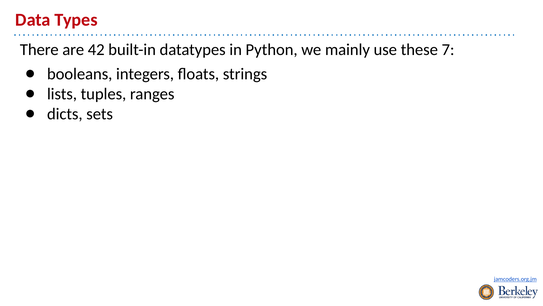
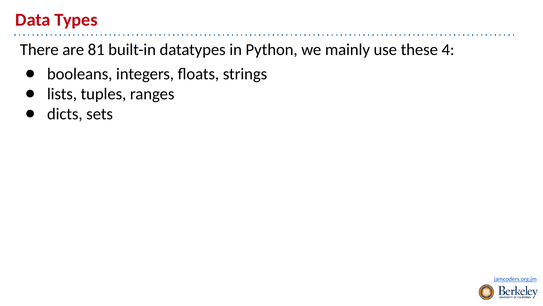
42: 42 -> 81 (96, 50)
7: 7 -> 4 (448, 50)
